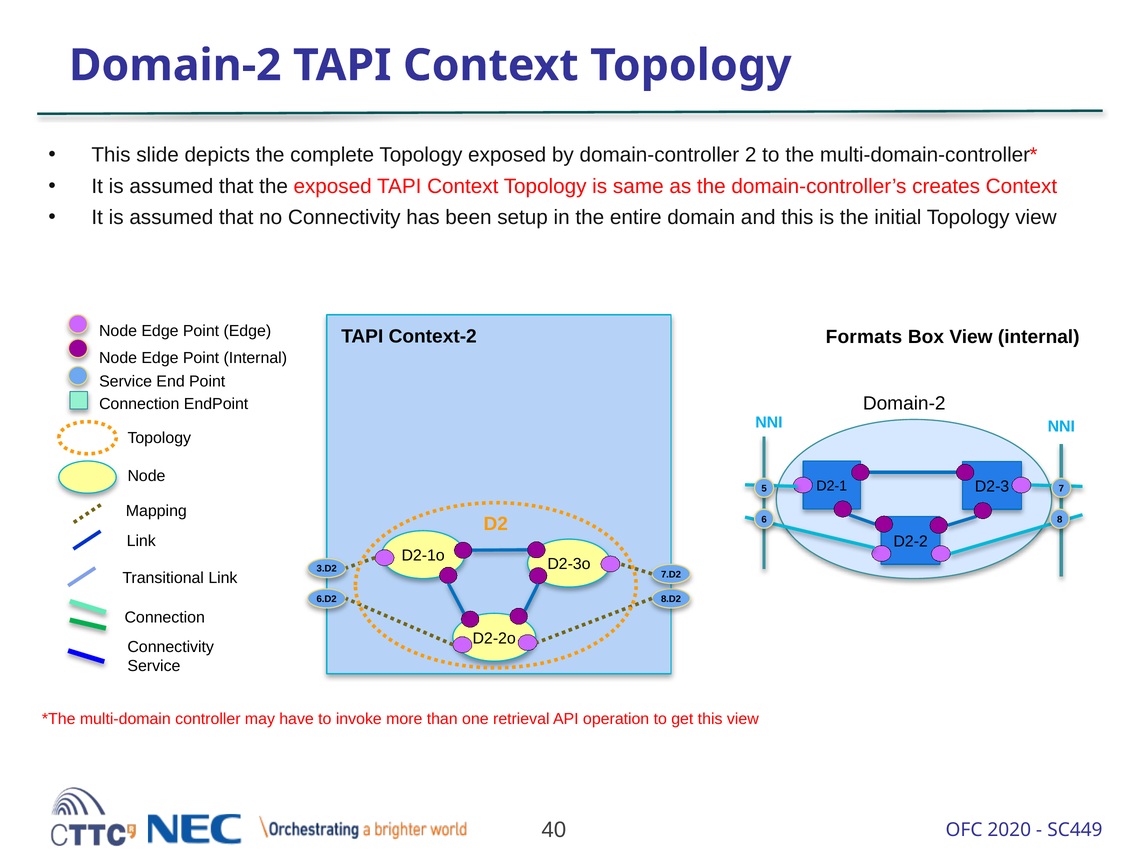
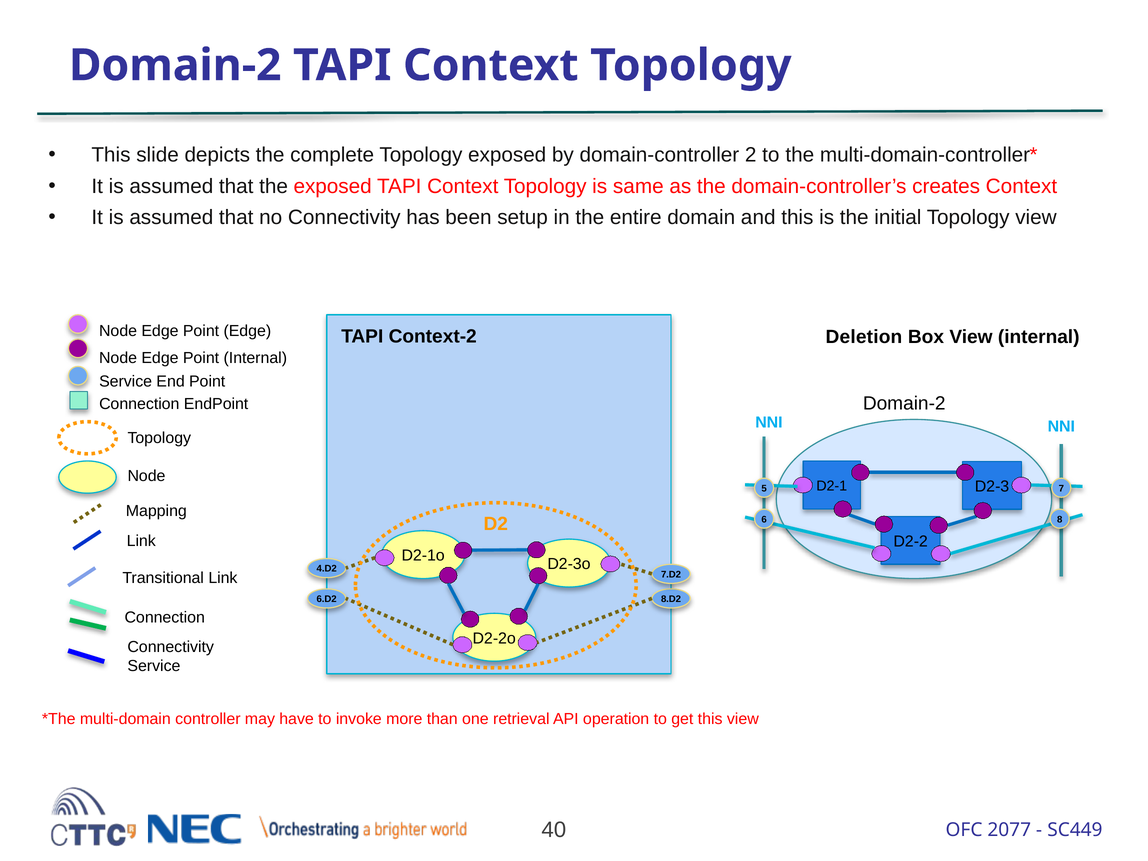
Formats: Formats -> Deletion (864, 337)
3.D2: 3.D2 -> 4.D2 (327, 569)
2020: 2020 -> 2077 (1009, 830)
